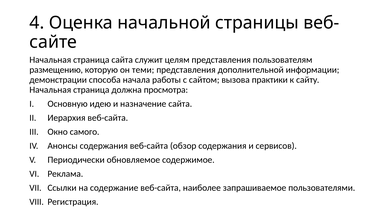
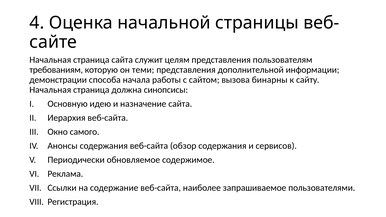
размещению: размещению -> требованиям (56, 70)
практики: практики -> бинарны (270, 80)
просмотра: просмотра -> синопсисы (166, 90)
